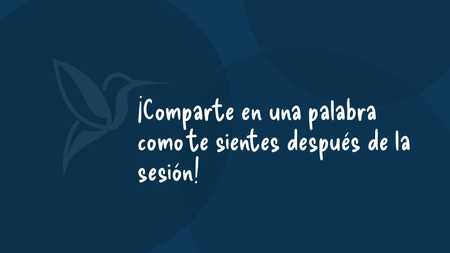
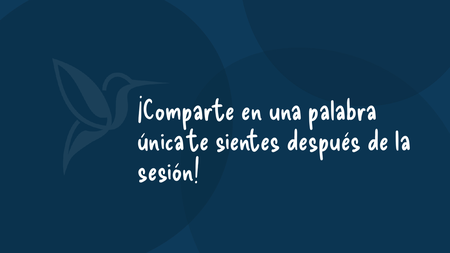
como: como -> única (161, 141)
